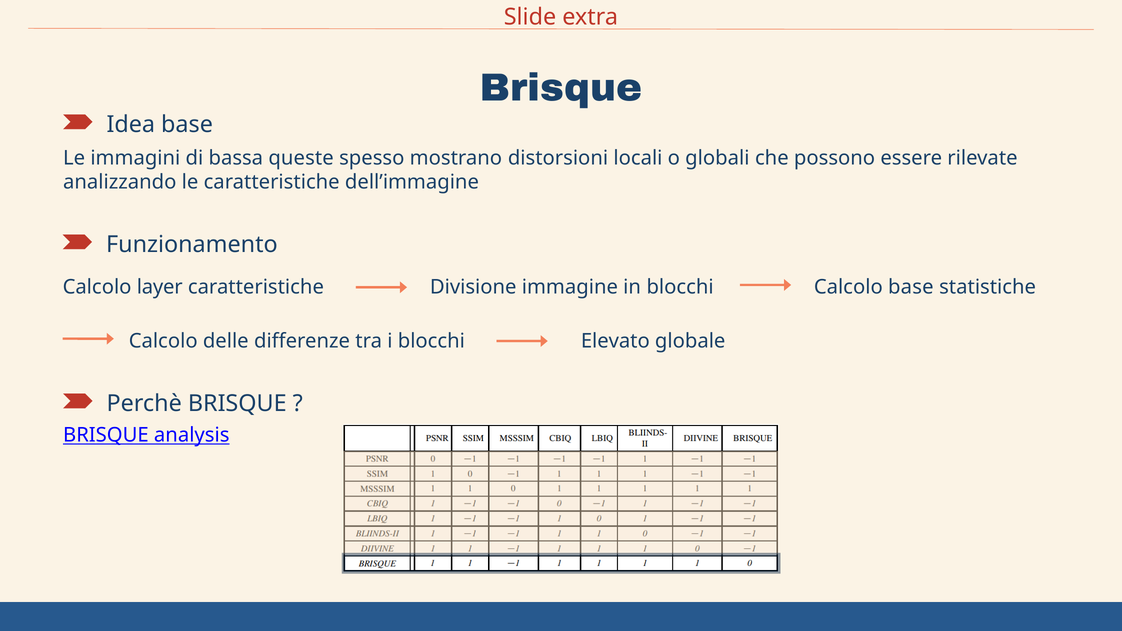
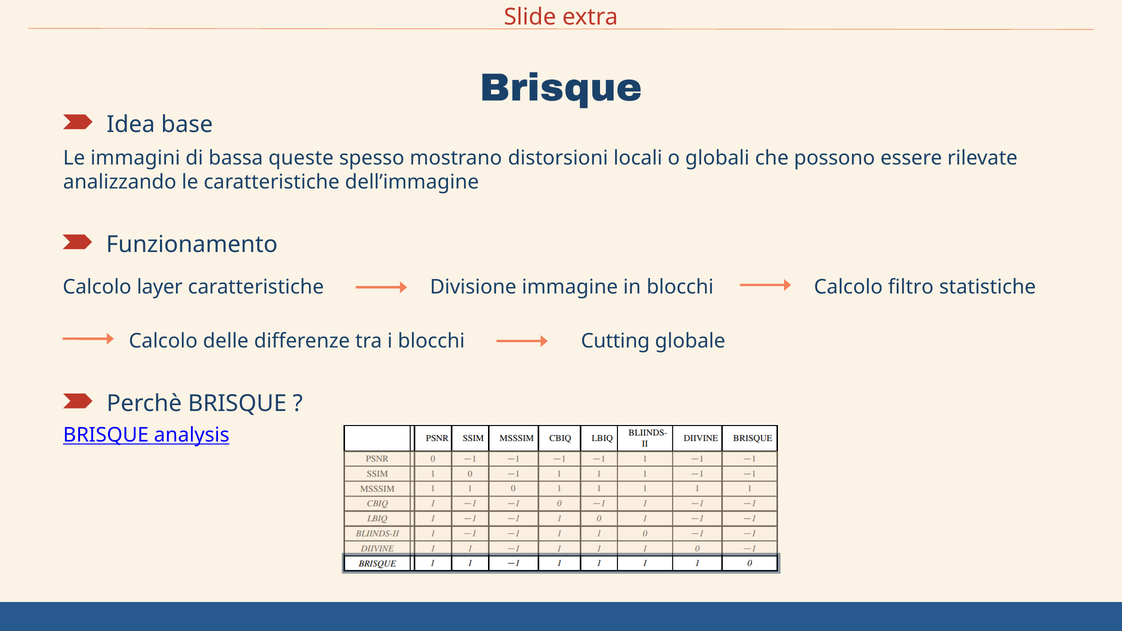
Calcolo base: base -> filtro (911, 287)
Elevato: Elevato -> Cutting (615, 341)
